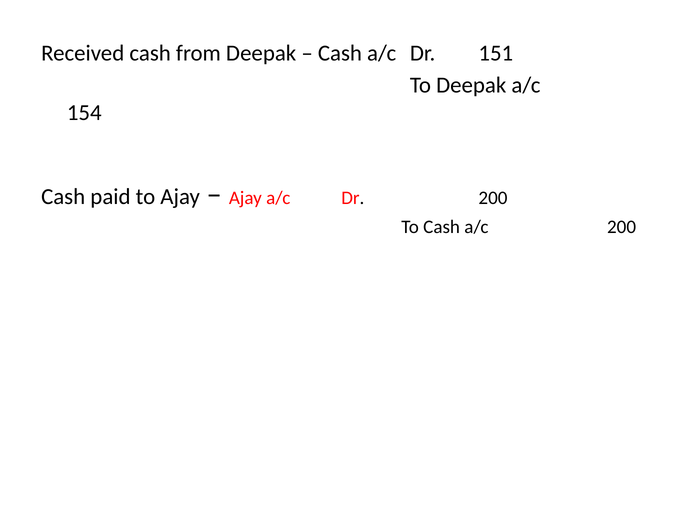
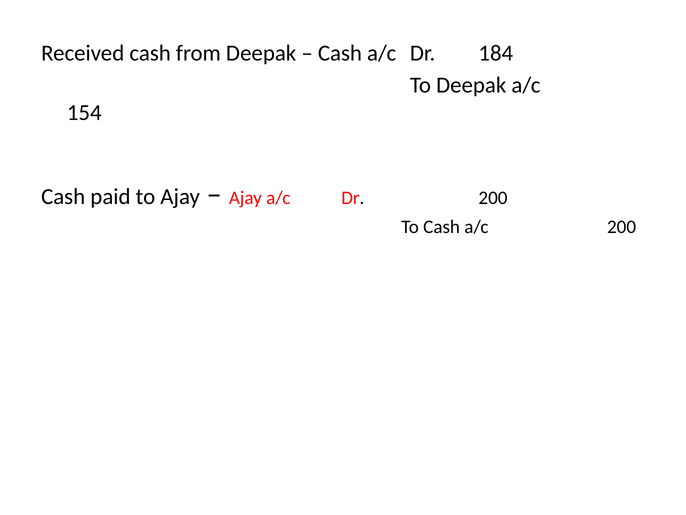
151: 151 -> 184 (496, 53)
